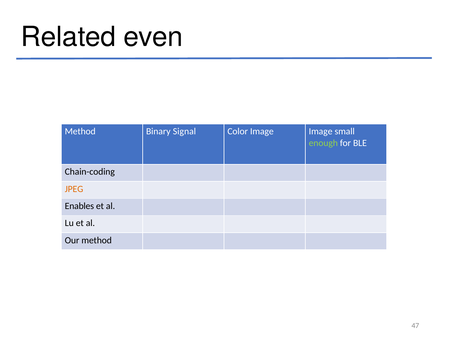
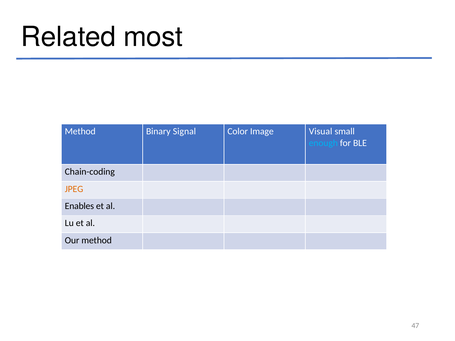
even: even -> most (153, 37)
Image Image: Image -> Visual (321, 132)
enough colour: light green -> light blue (323, 143)
